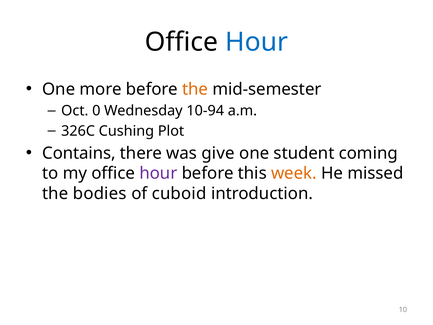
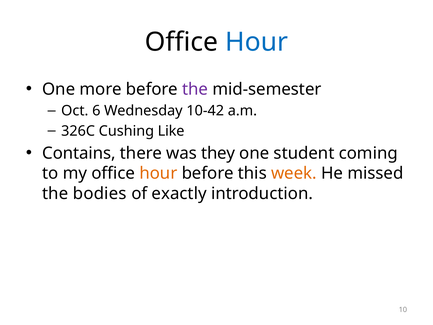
the colour: orange -> purple (195, 89)
0: 0 -> 6 (96, 111)
10-94: 10-94 -> 10-42 (205, 111)
Plot: Plot -> Like (171, 131)
give: give -> they (218, 153)
hour colour: purple -> orange (158, 173)
cuboid: cuboid -> exactly (179, 193)
